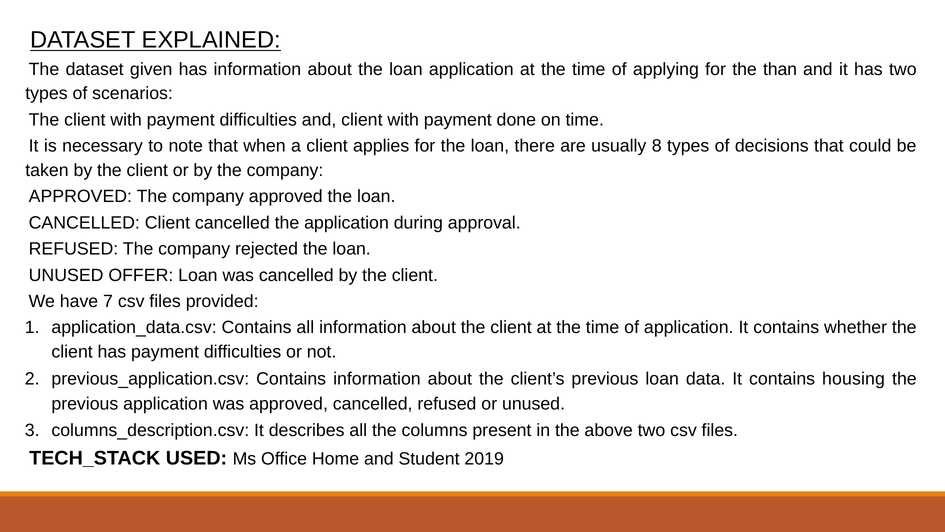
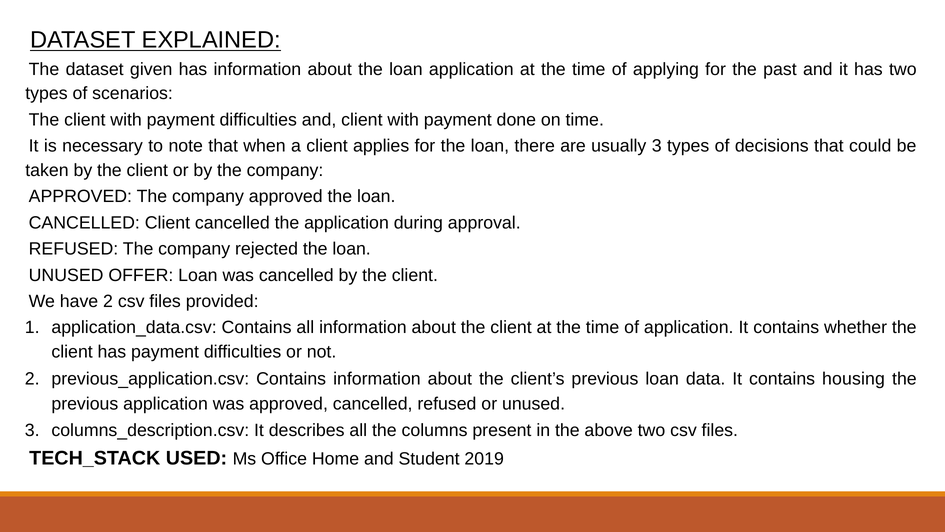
than: than -> past (780, 69)
usually 8: 8 -> 3 (657, 146)
have 7: 7 -> 2 (108, 301)
